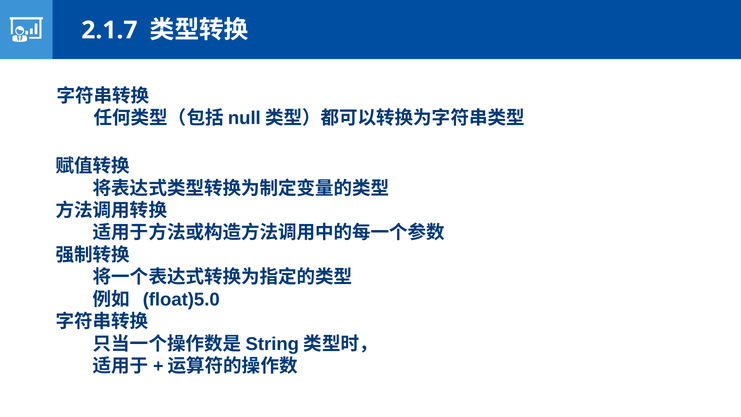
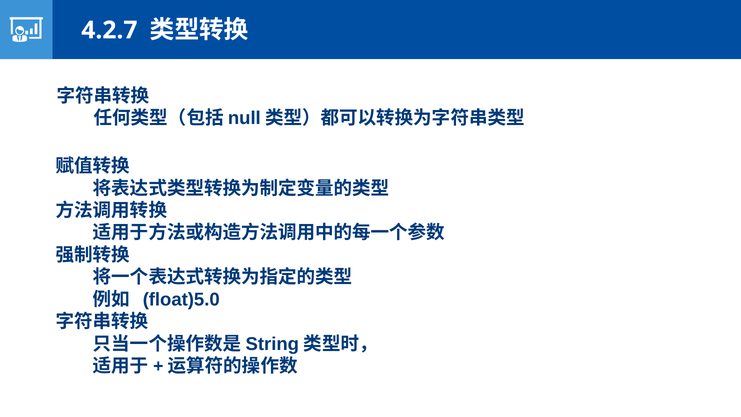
2.1.7: 2.1.7 -> 4.2.7 (109, 30)
